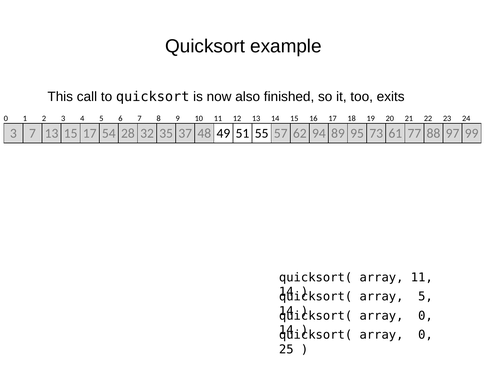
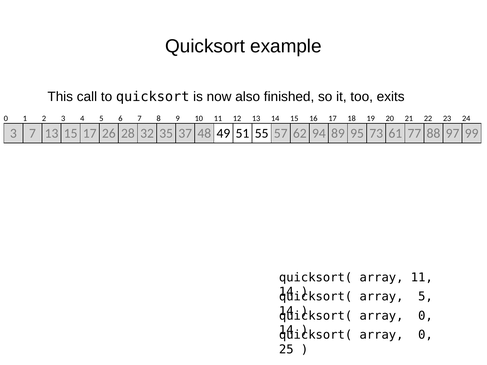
54: 54 -> 26 (109, 133)
